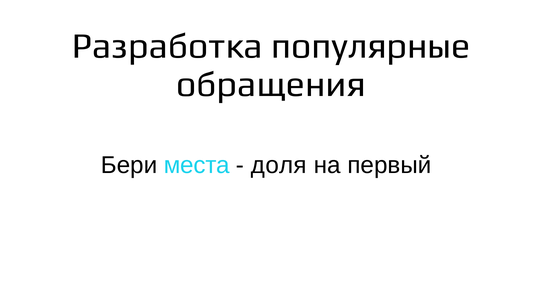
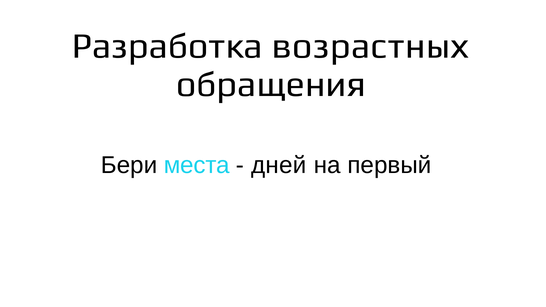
популярные: популярные -> возрастных (370, 46)
доля: доля -> дней (279, 165)
